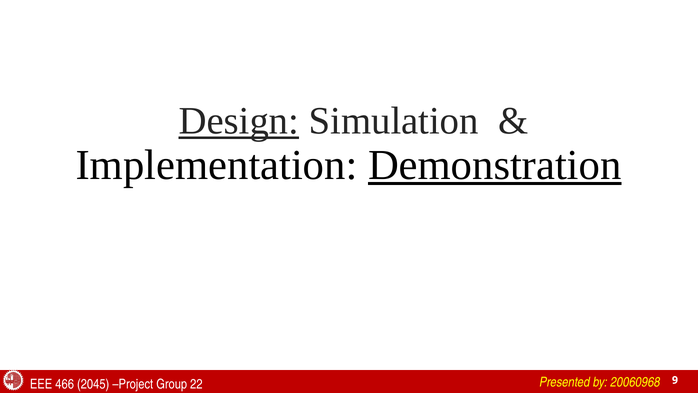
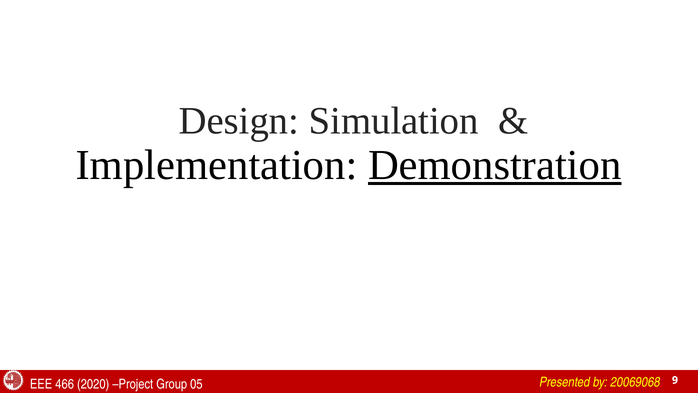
Design underline: present -> none (239, 121)
2045: 2045 -> 2020 (93, 384)
22: 22 -> 05 (196, 384)
20060968: 20060968 -> 20069068 (635, 382)
